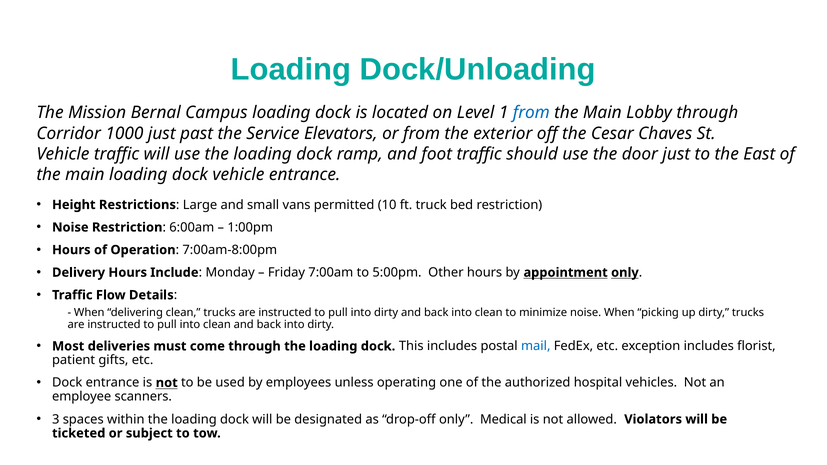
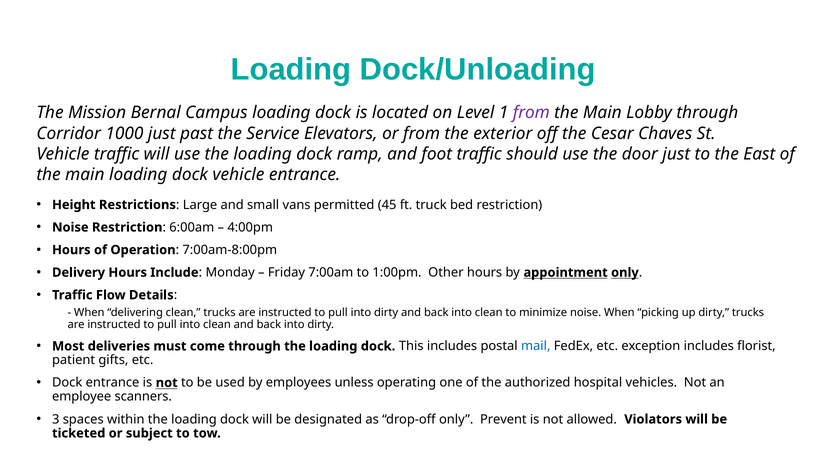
from colour: blue -> purple (531, 113)
10: 10 -> 45 (387, 205)
1:00pm: 1:00pm -> 4:00pm (250, 227)
5:00pm: 5:00pm -> 1:00pm (397, 273)
Medical: Medical -> Prevent (503, 419)
